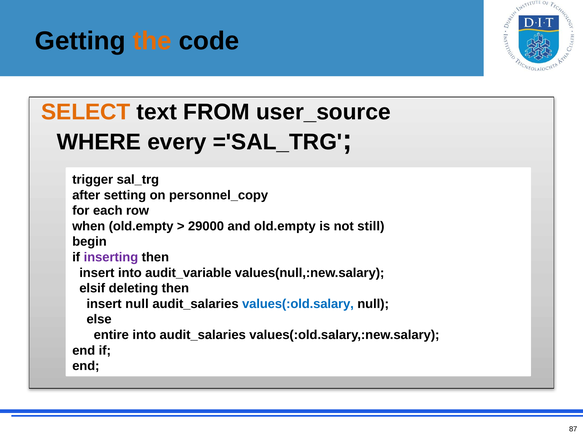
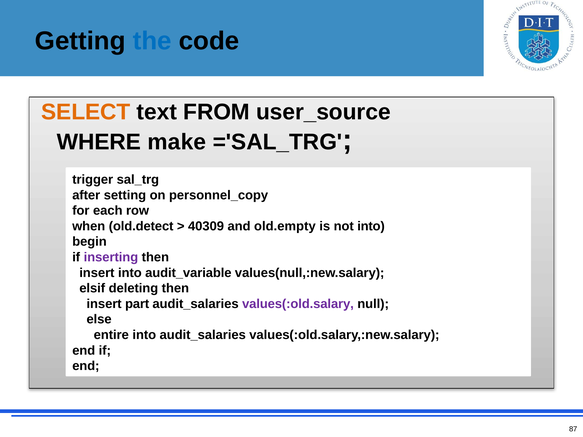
the colour: orange -> blue (152, 41)
every: every -> make (177, 142)
when old.empty: old.empty -> old.detect (141, 226)
29000: 29000 -> 40309 (206, 226)
not still: still -> into (371, 226)
insert null: null -> part (137, 304)
values(:old.salary colour: blue -> purple (298, 304)
